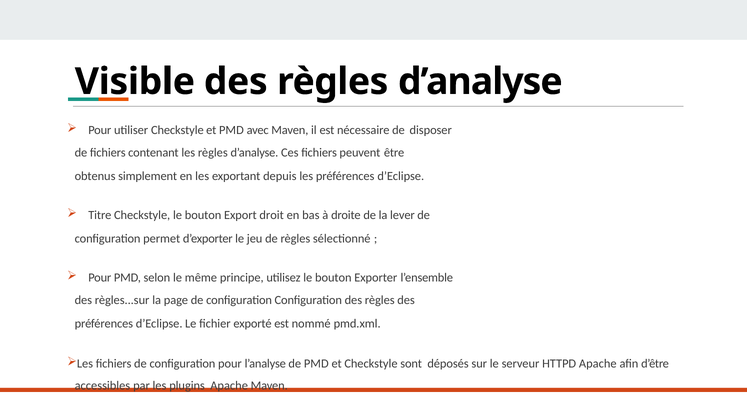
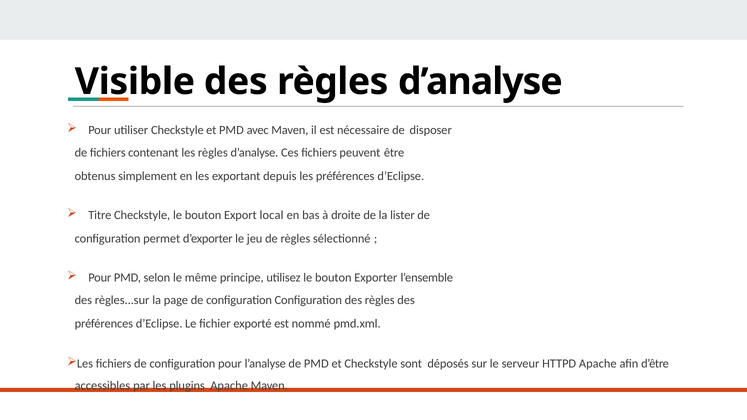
droit: droit -> local (272, 215)
lever: lever -> lister (402, 215)
